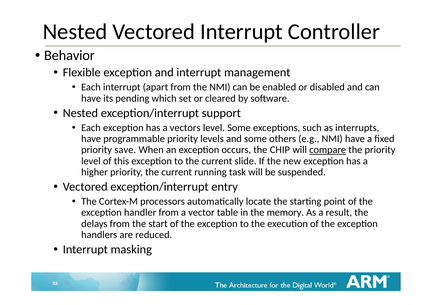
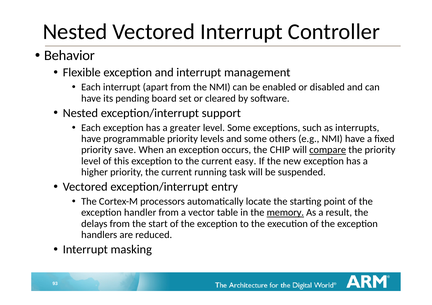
which: which -> board (164, 98)
vectors: vectors -> greater (185, 128)
slide: slide -> easy (245, 161)
memory underline: none -> present (285, 213)
